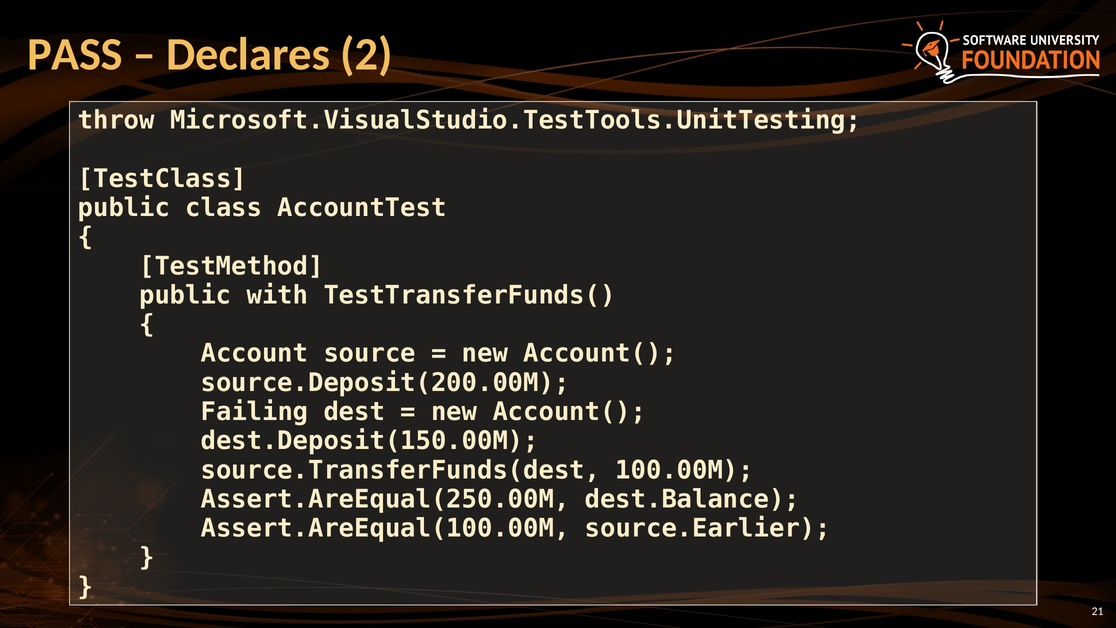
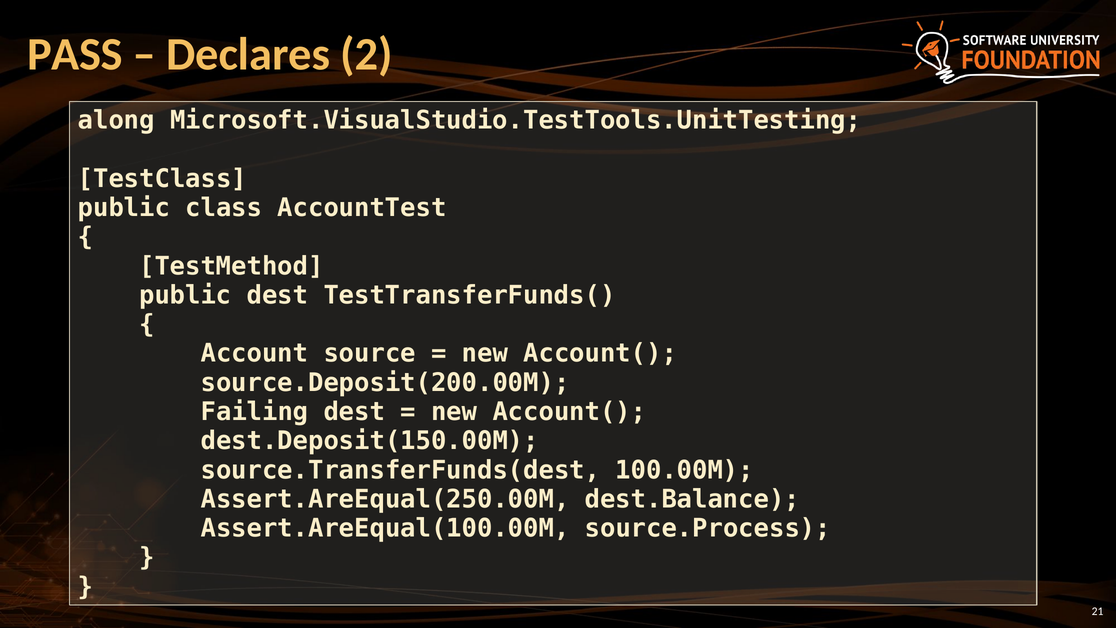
throw: throw -> along (116, 120)
public with: with -> dest (277, 295)
source.Earlier: source.Earlier -> source.Process (708, 528)
